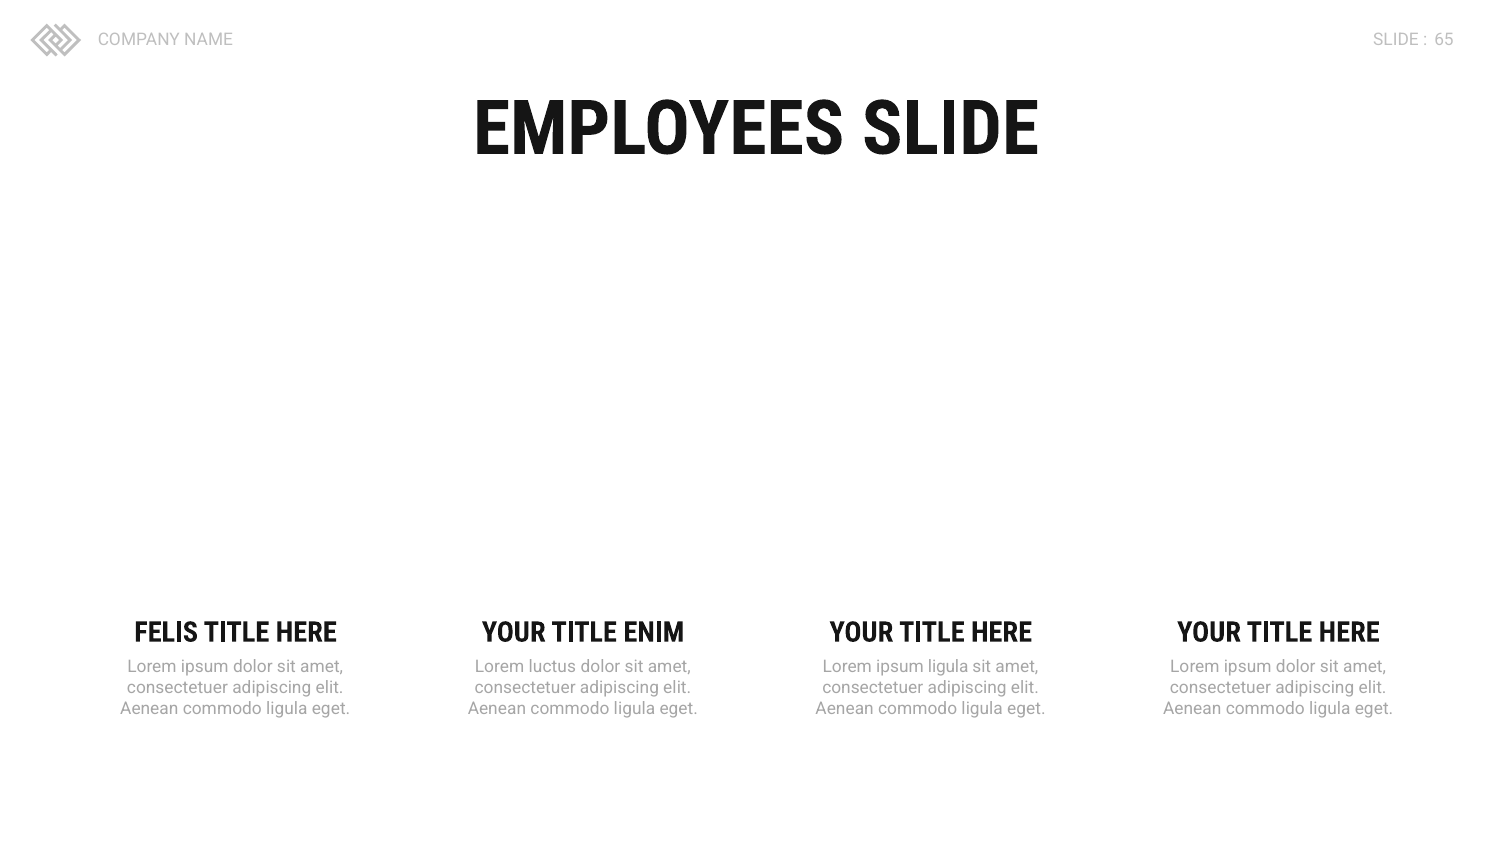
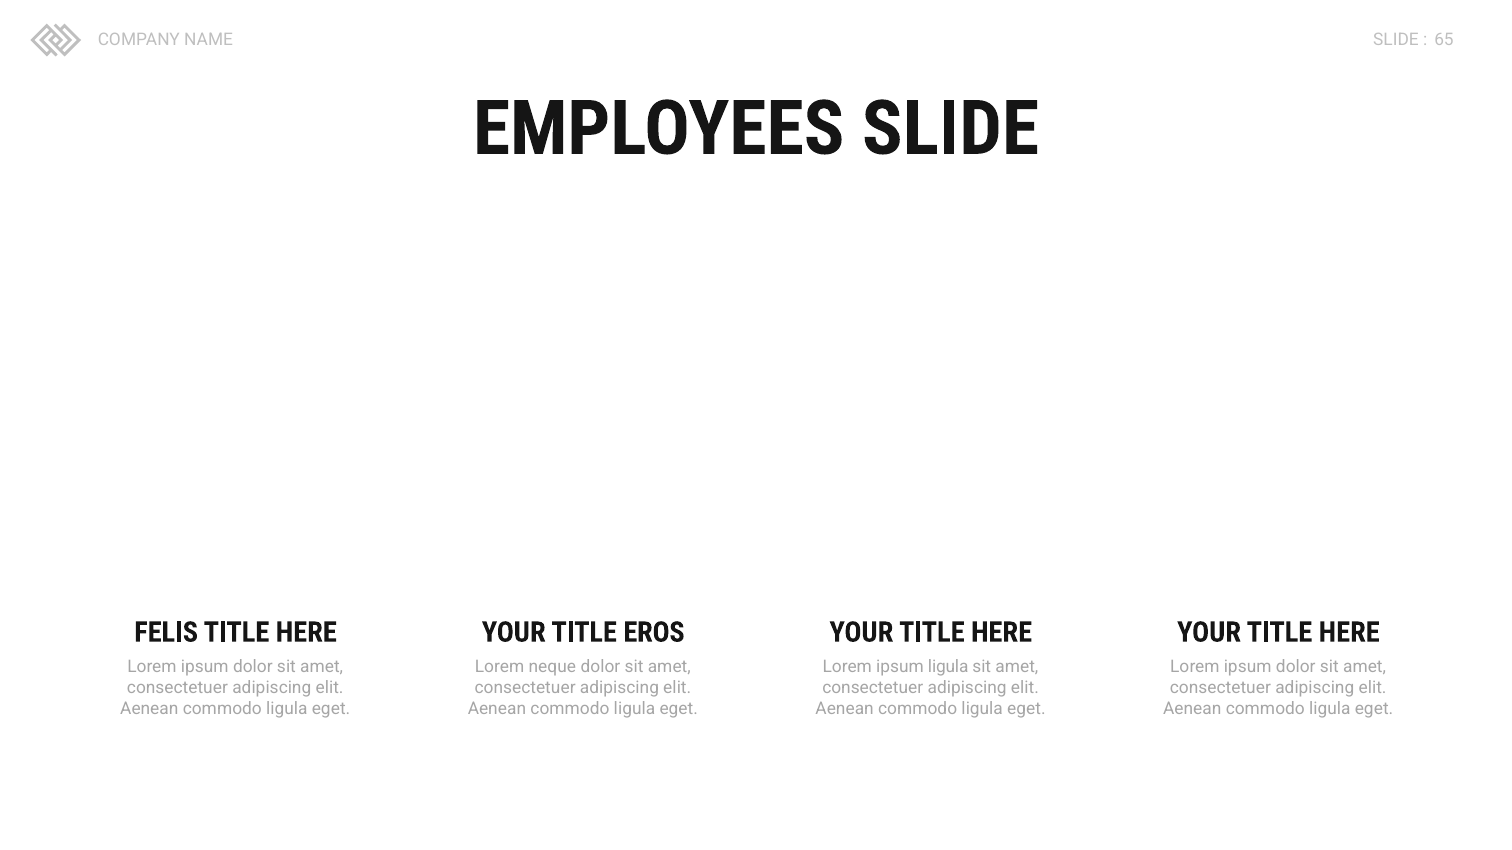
ENIM: ENIM -> EROS (654, 633)
luctus: luctus -> neque (552, 668)
